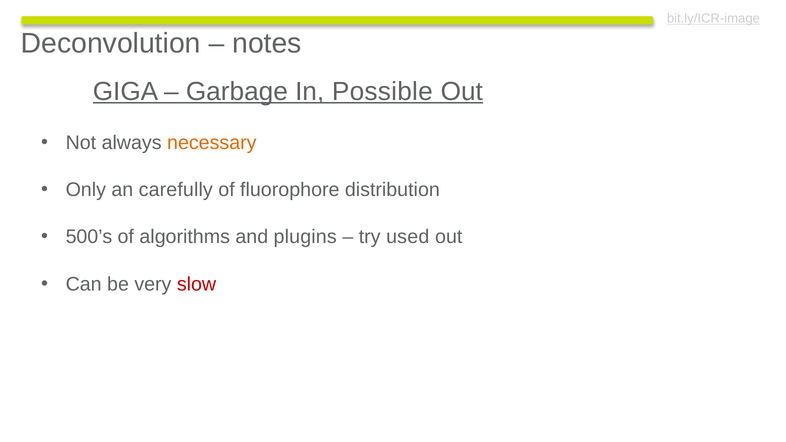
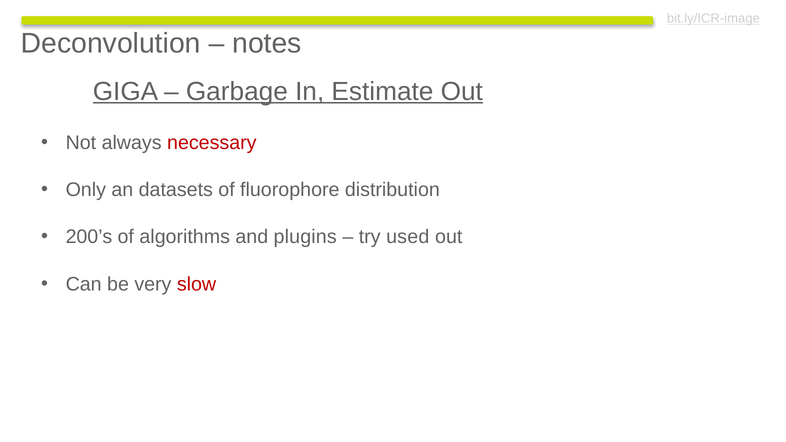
Possible: Possible -> Estimate (382, 91)
necessary colour: orange -> red (212, 143)
carefully: carefully -> datasets (176, 190)
500’s: 500’s -> 200’s (89, 237)
